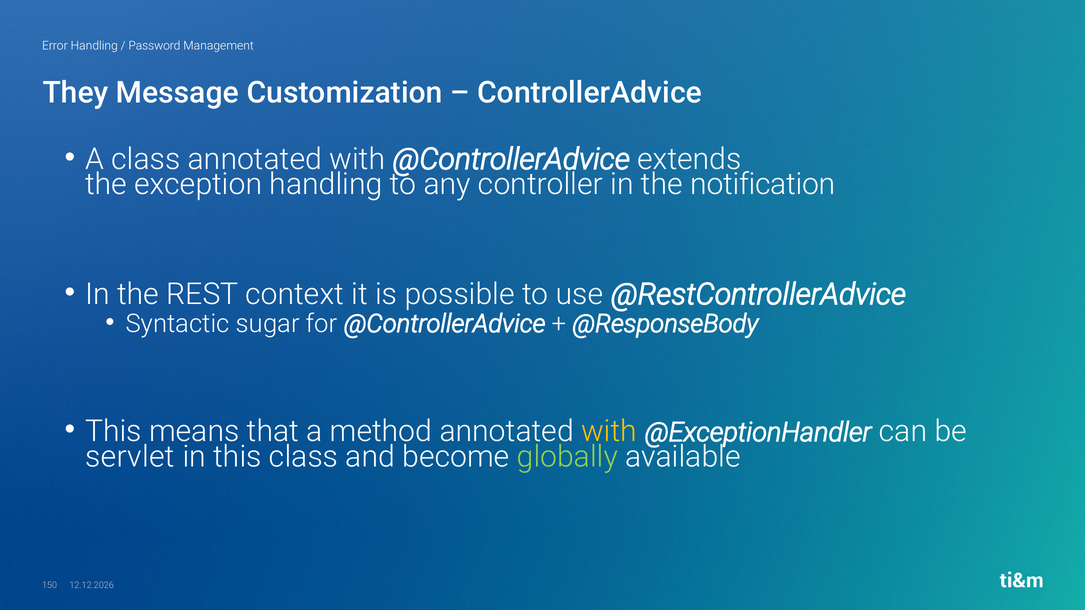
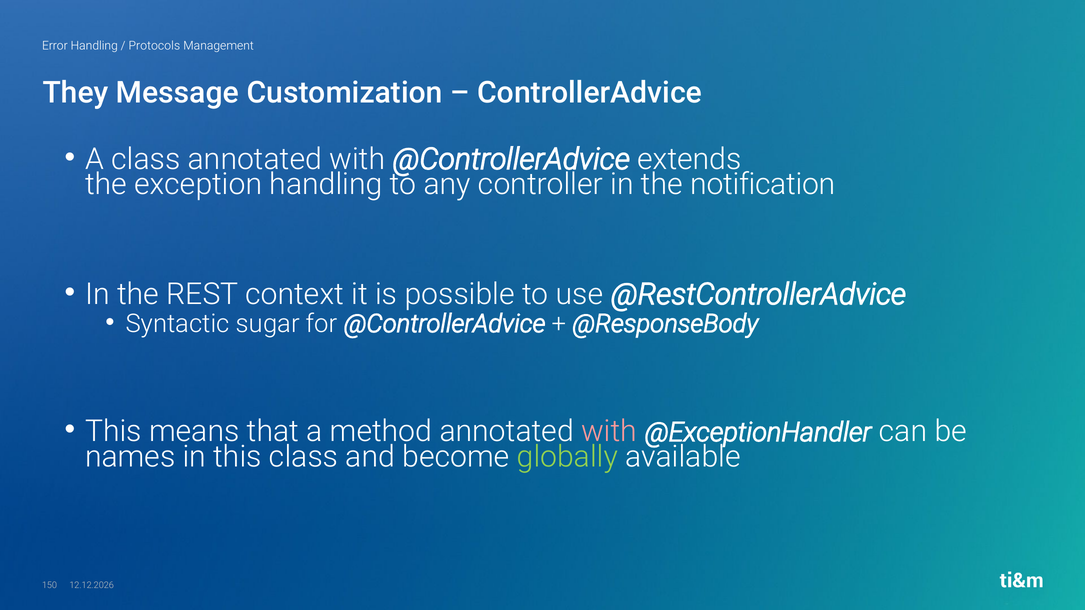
Password: Password -> Protocols (154, 46)
with colour: yellow -> pink (609, 432)
servlet: servlet -> names (130, 457)
